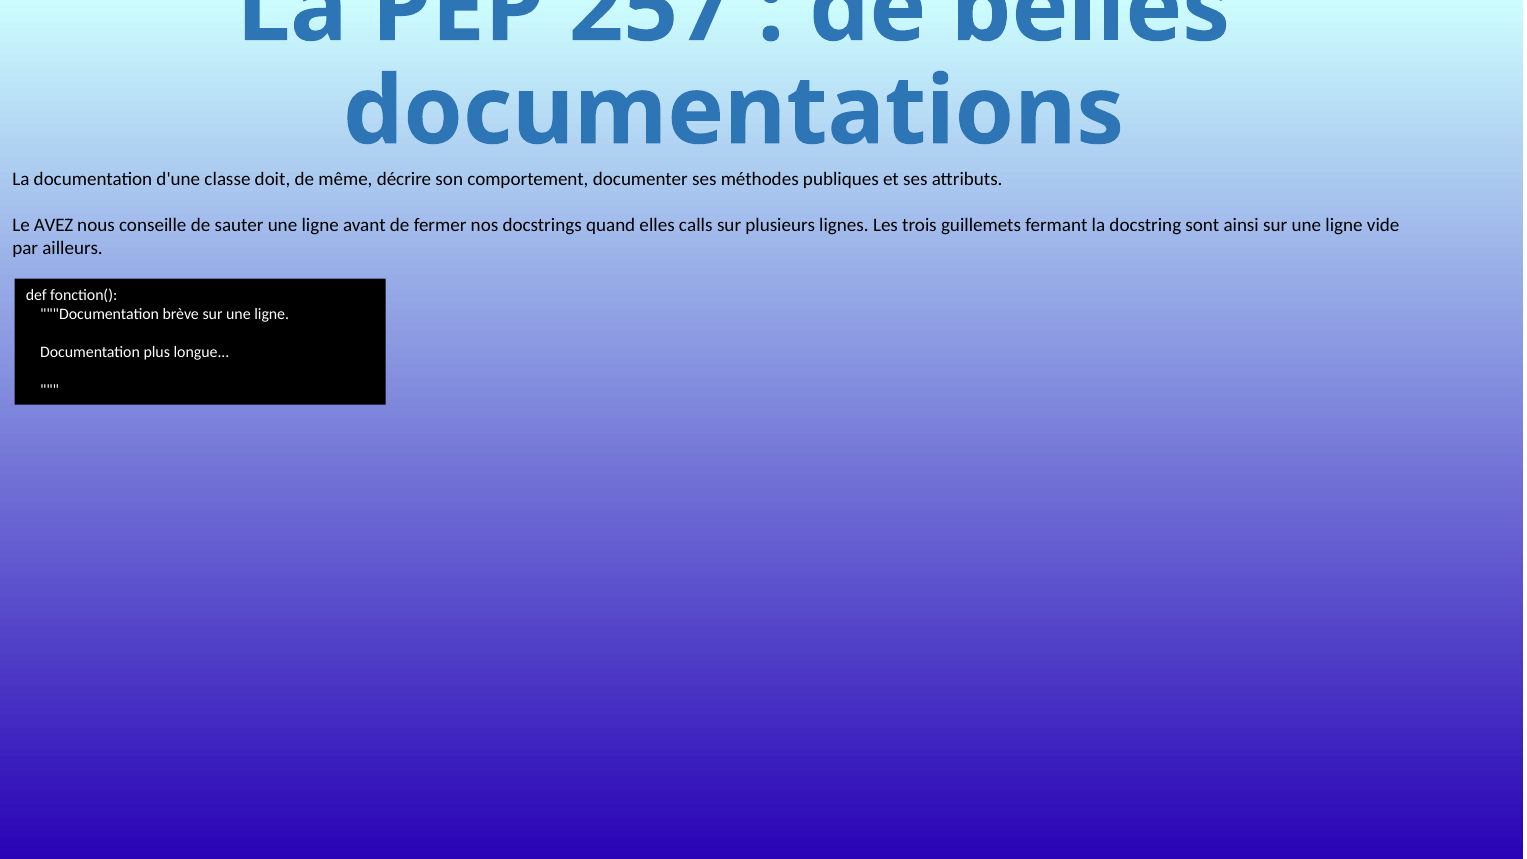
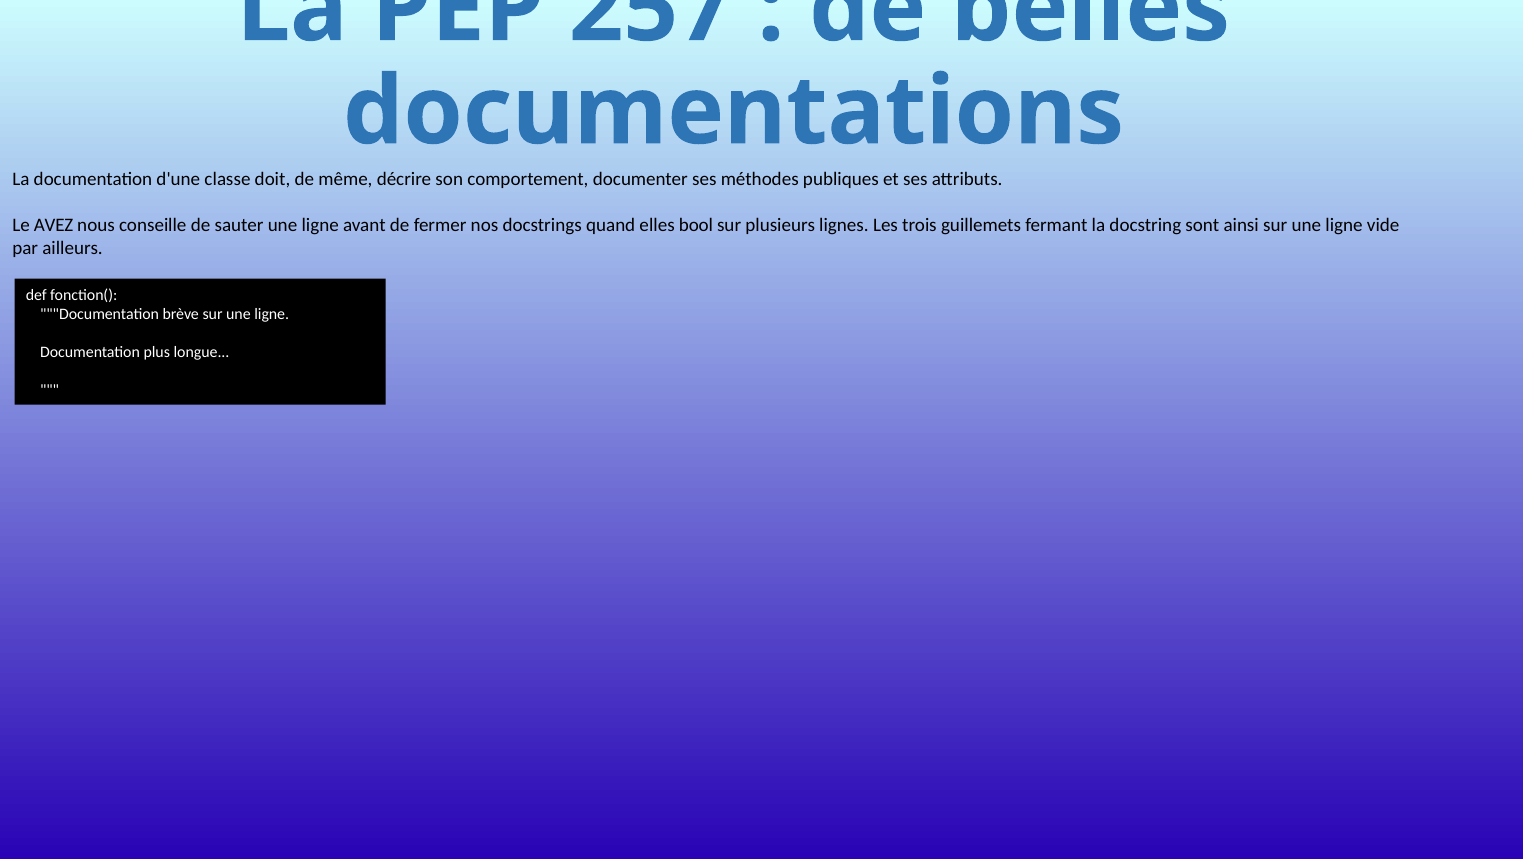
calls: calls -> bool (696, 225)
